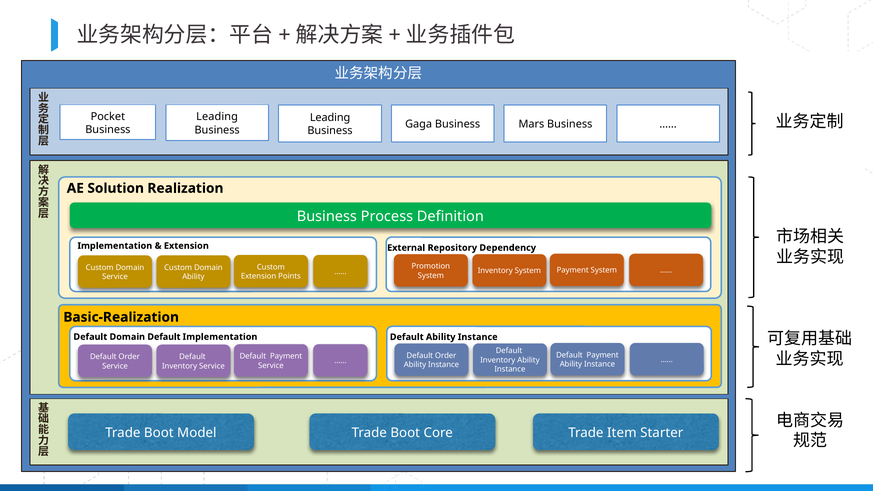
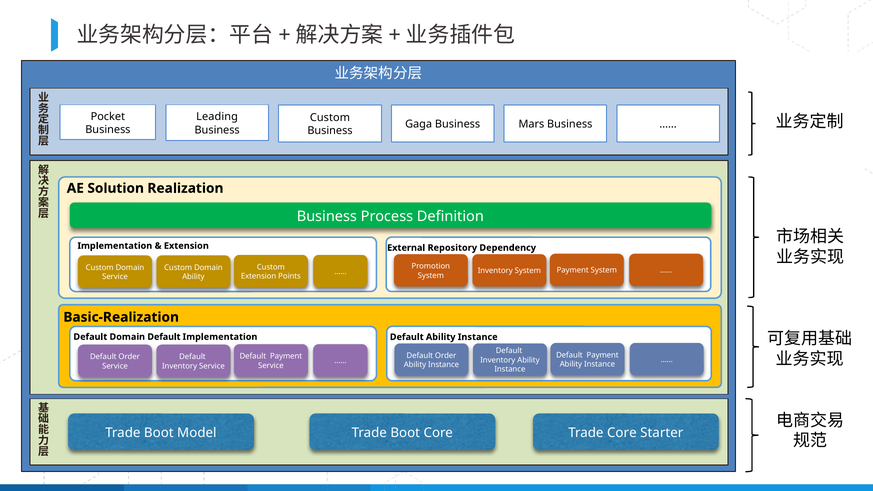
Leading: Leading -> Custom (330, 118)
Trade Item: Item -> Core (622, 433)
